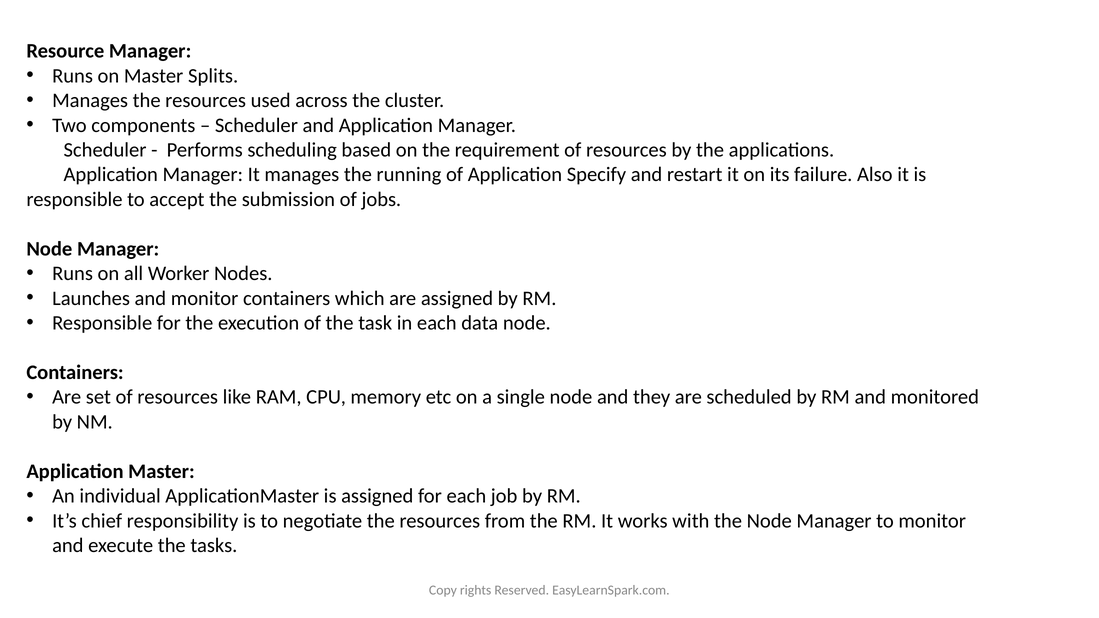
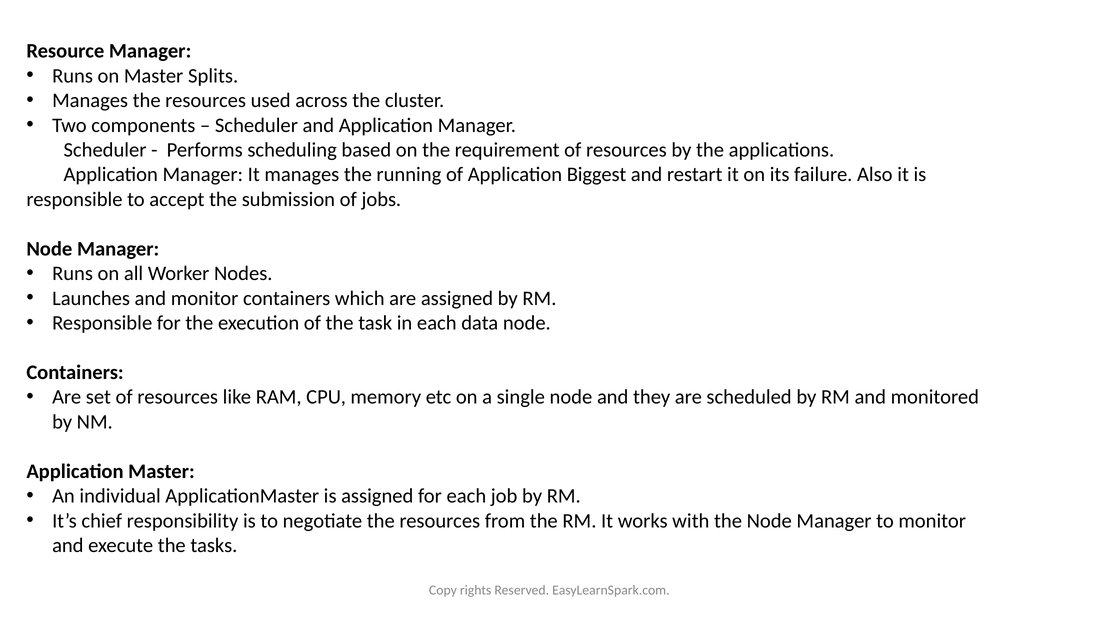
Specify: Specify -> Biggest (597, 175)
